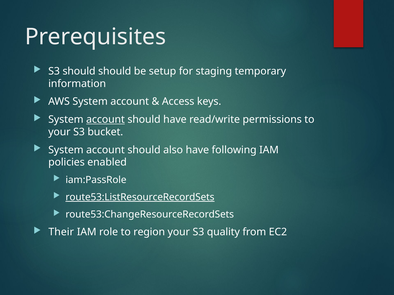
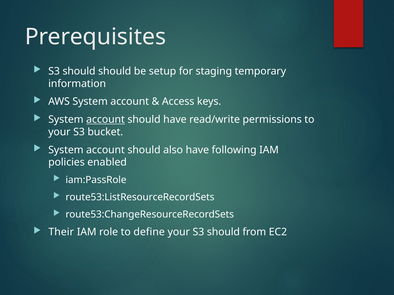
route53:ListResourceRecordSets underline: present -> none (140, 197)
region: region -> define (149, 232)
your S3 quality: quality -> should (223, 232)
